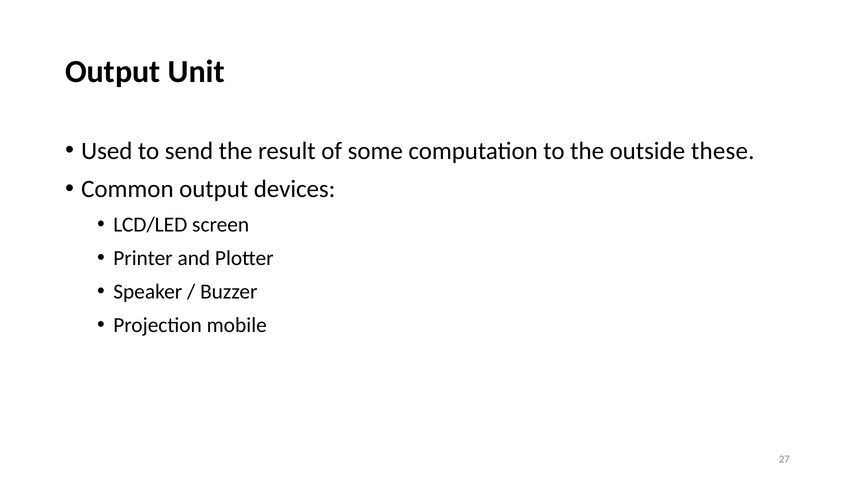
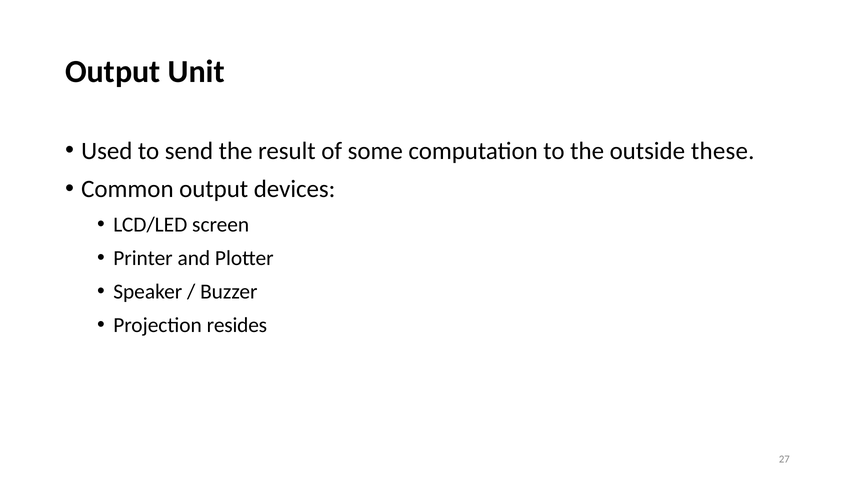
mobile: mobile -> resides (237, 325)
